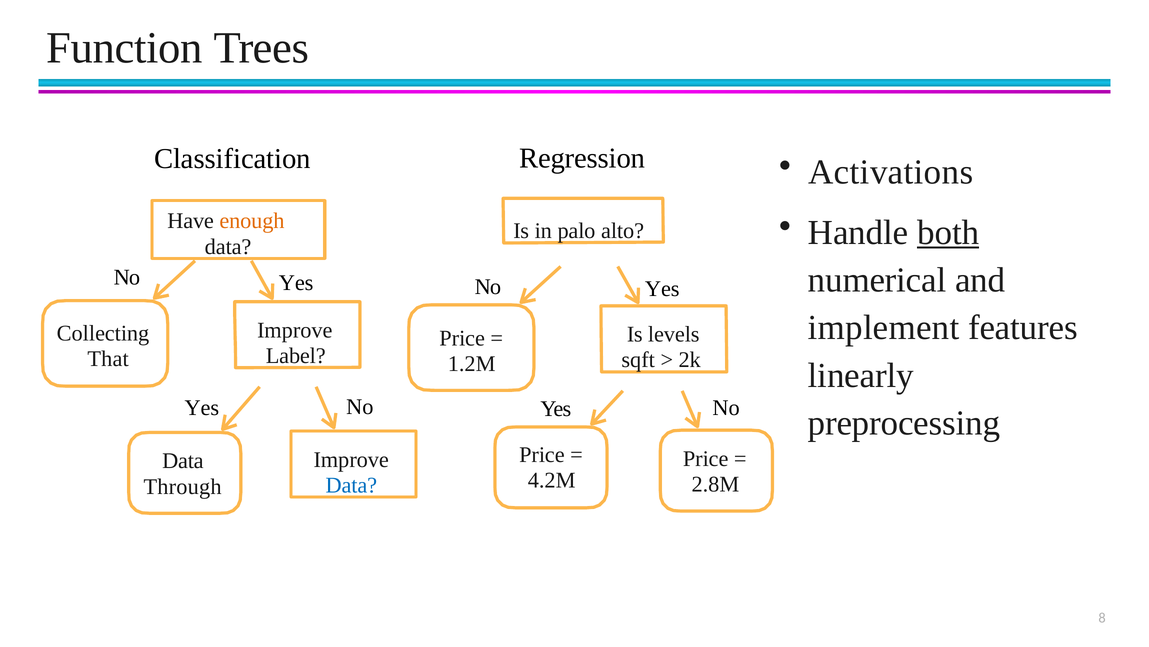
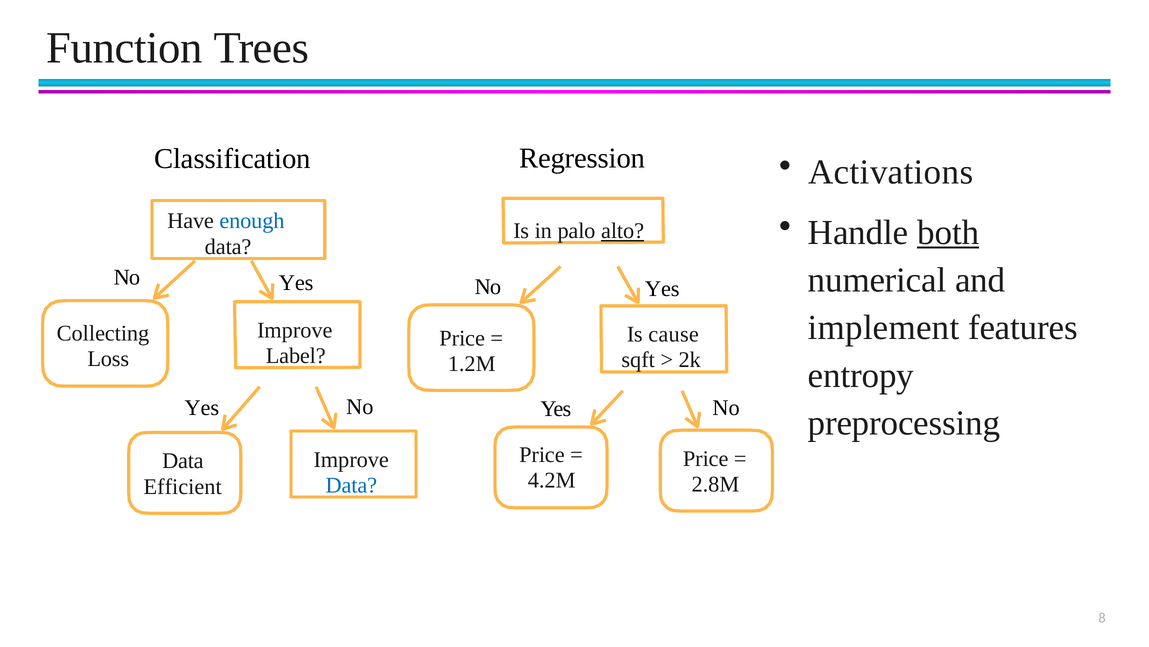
enough colour: orange -> blue (252, 221)
alto underline: none -> present (623, 231)
levels: levels -> cause (674, 334)
That: That -> Loss (108, 358)
linearly: linearly -> entropy (861, 375)
Through: Through -> Efficient (183, 486)
